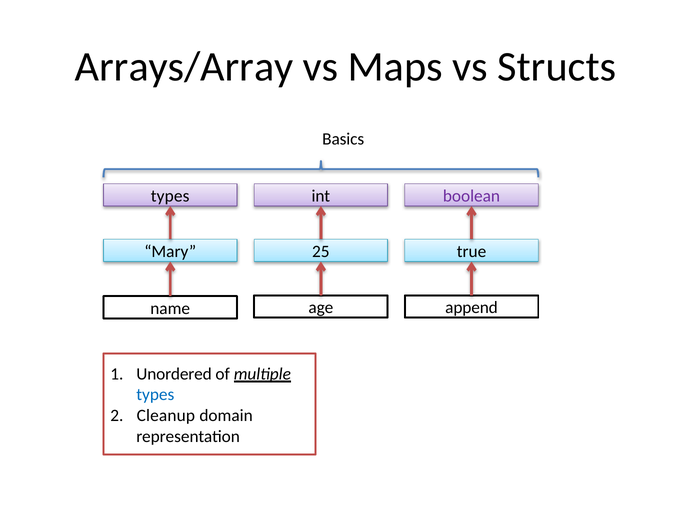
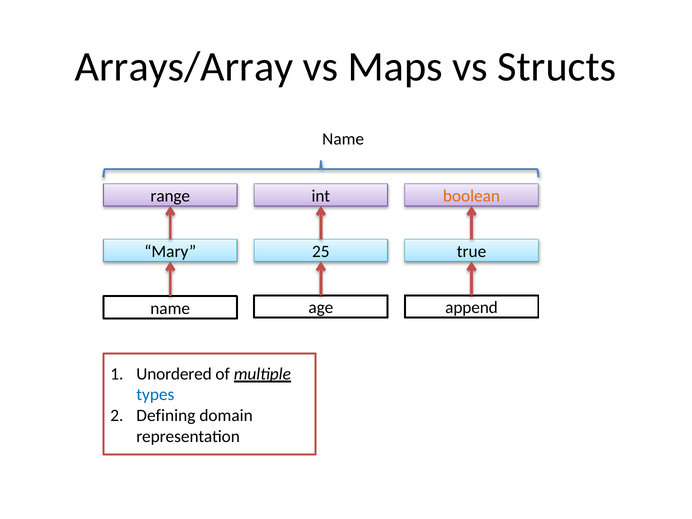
Basics: Basics -> Name (343, 139)
types: types -> range (170, 196)
boolean colour: purple -> orange (471, 196)
Cleanup: Cleanup -> Defining (166, 416)
